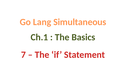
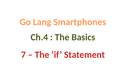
Simultaneous: Simultaneous -> Smartphones (80, 22)
Ch.1: Ch.1 -> Ch.4 (39, 37)
